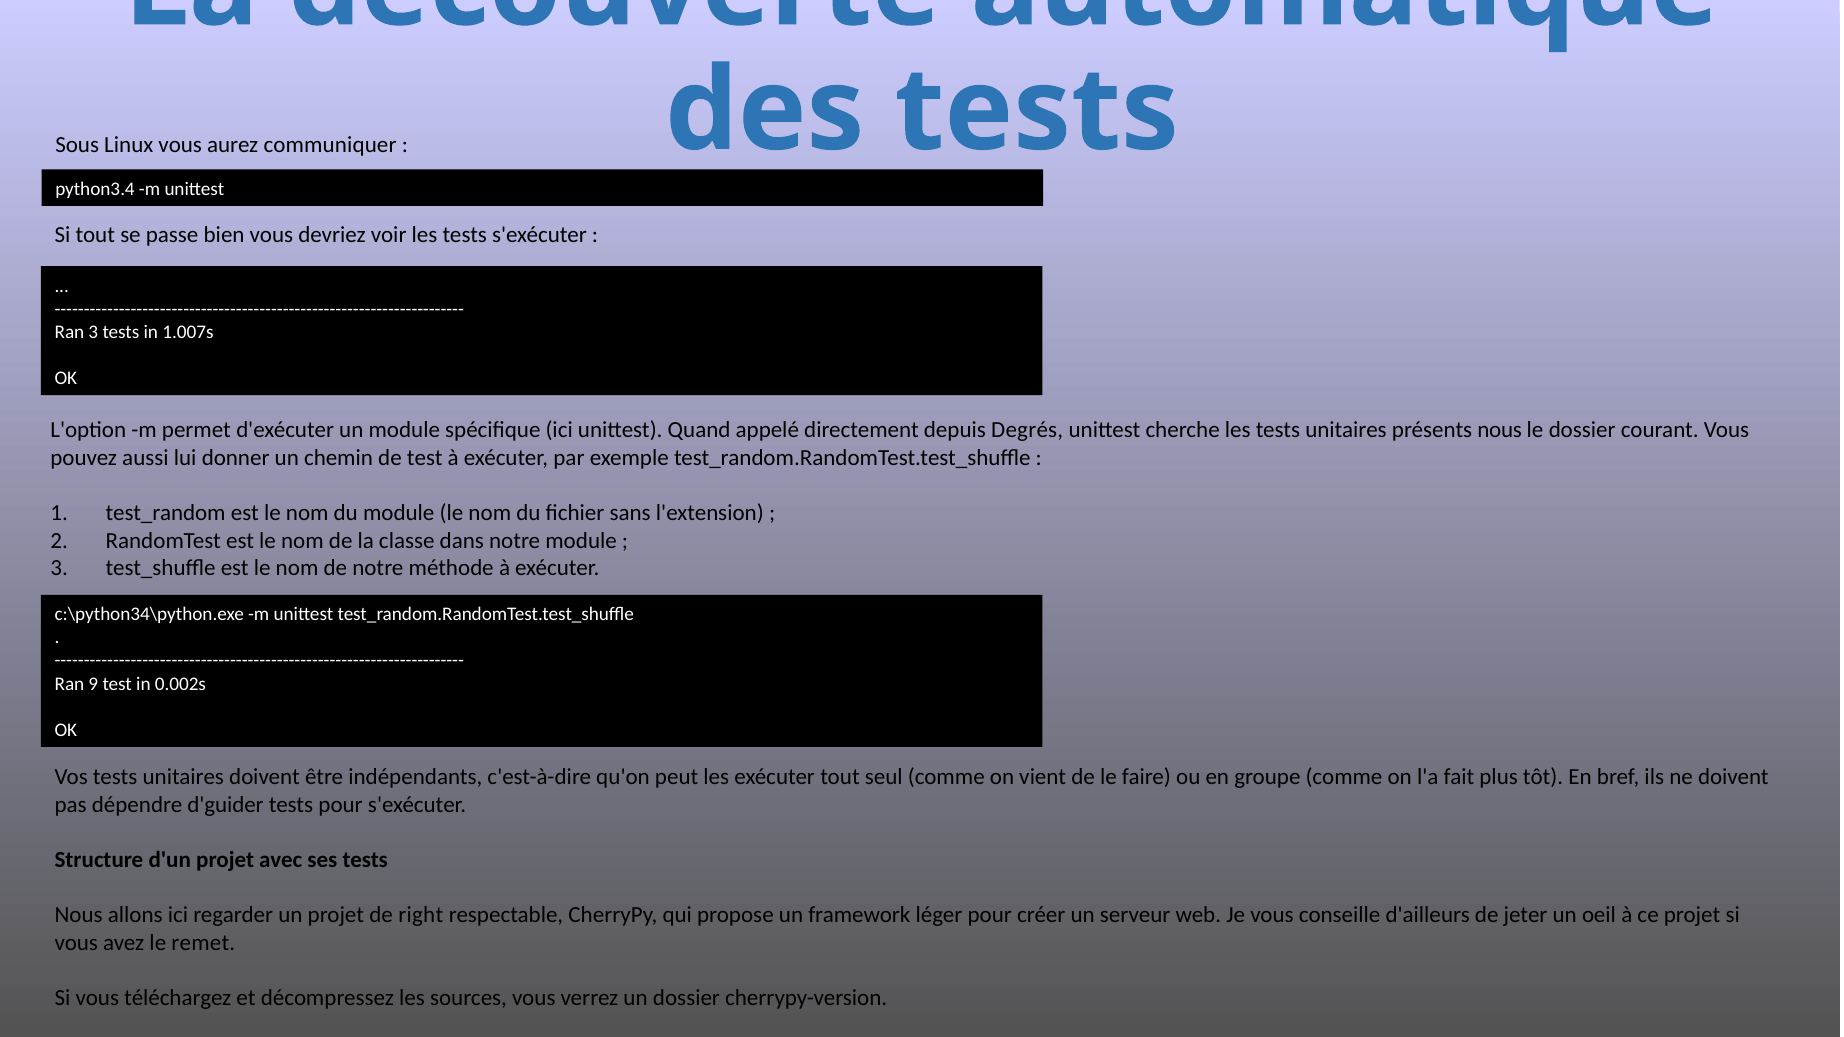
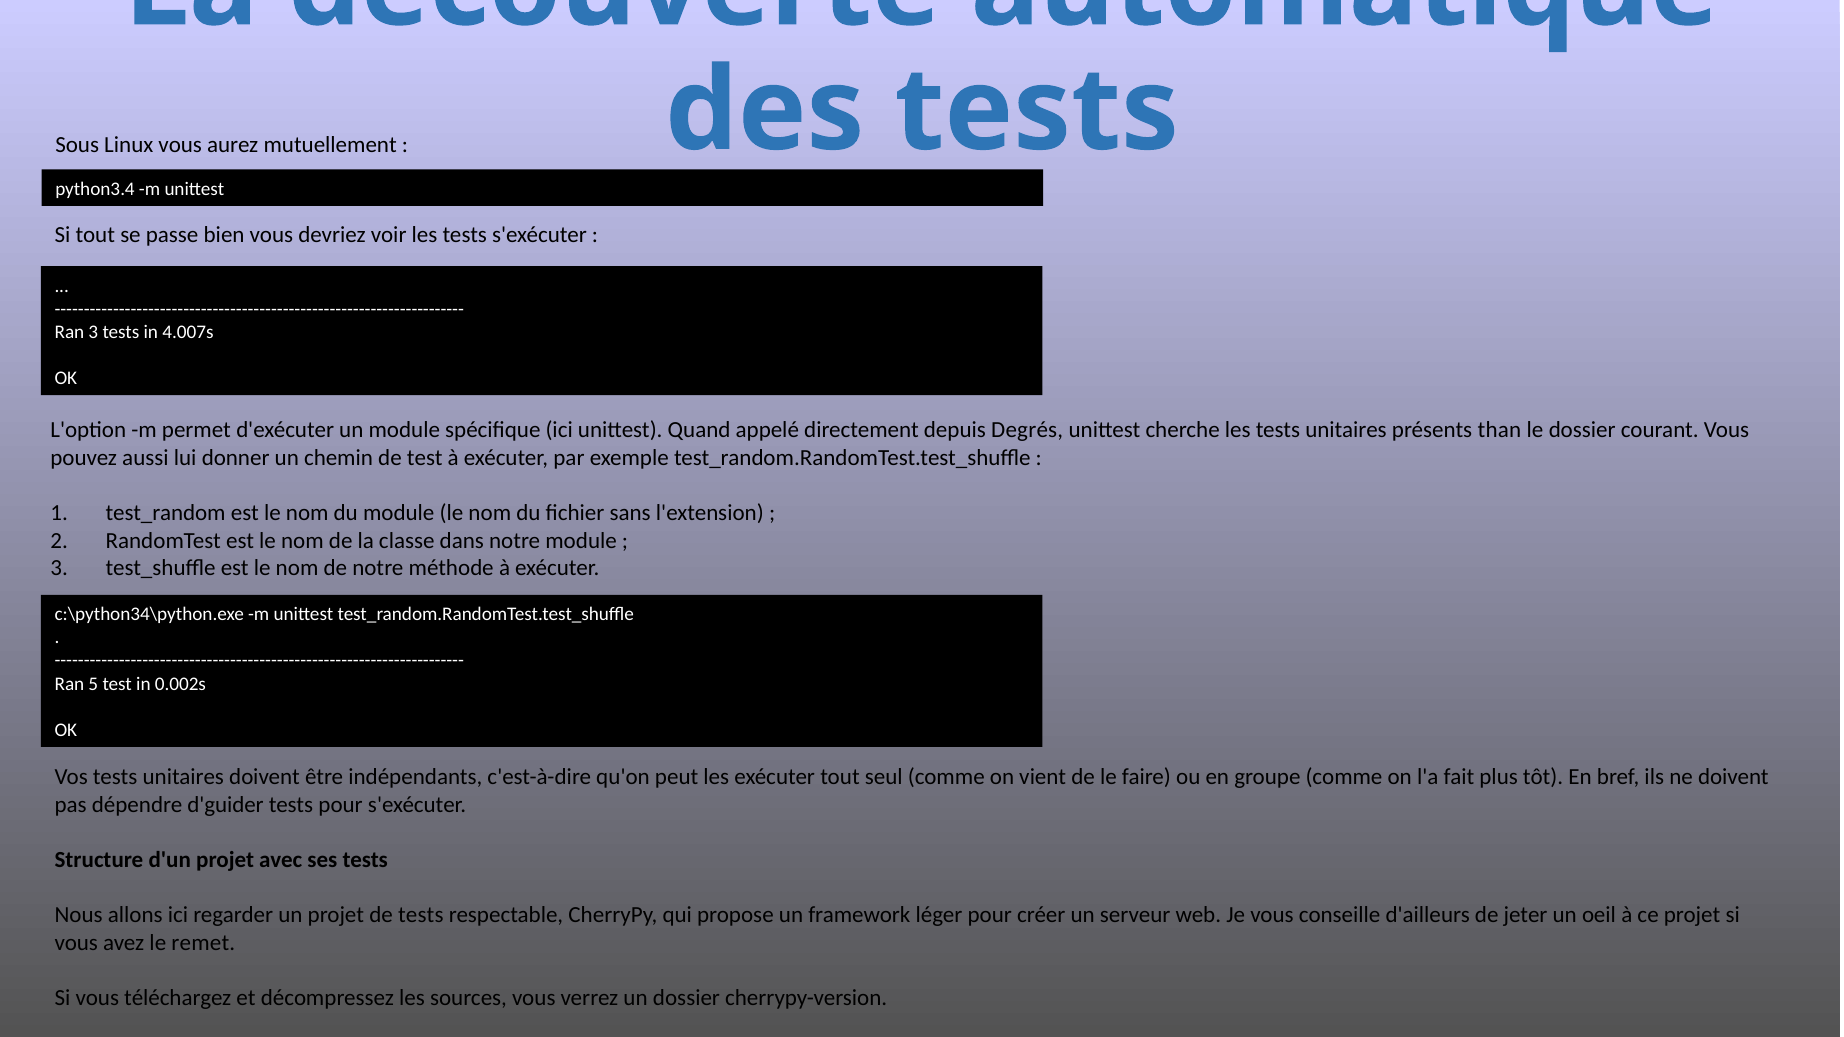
communiquer: communiquer -> mutuellement (330, 145)
1.007s: 1.007s -> 4.007s (188, 332)
présents nous: nous -> than (1499, 430)
9: 9 -> 5 (93, 684)
de right: right -> tests (421, 916)
